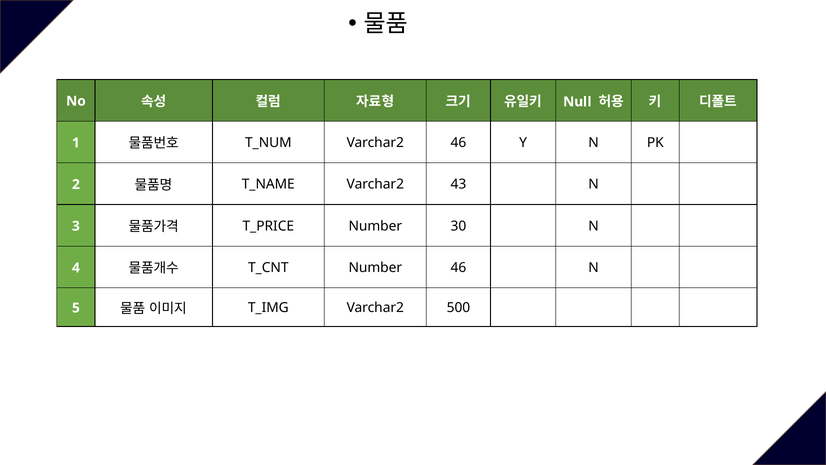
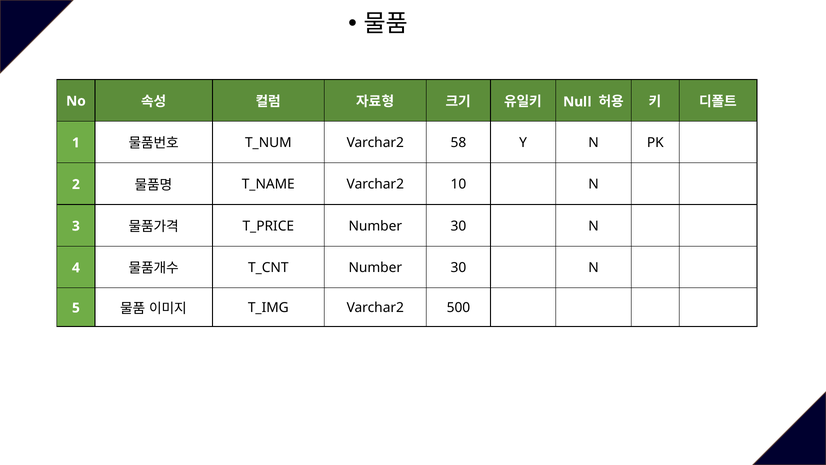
Varchar2 46: 46 -> 58 (458, 143)
43: 43 -> 10 (458, 184)
46: 46 -> 30 (458, 268)
